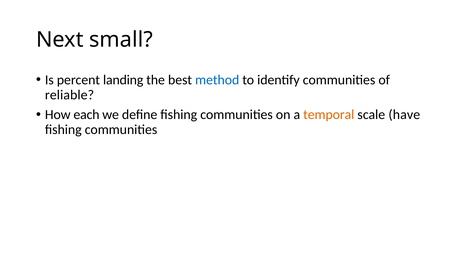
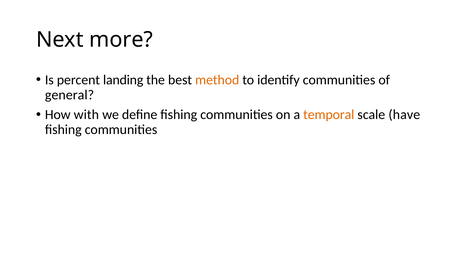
small: small -> more (121, 40)
method colour: blue -> orange (217, 80)
reliable: reliable -> general (70, 95)
each: each -> with (86, 115)
